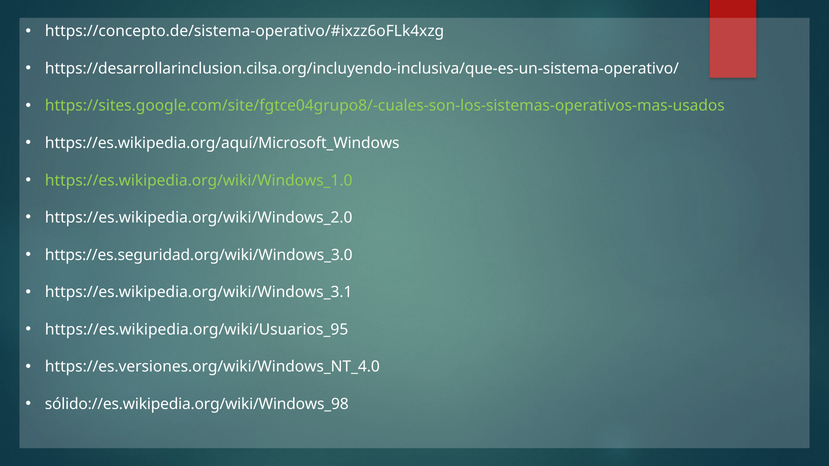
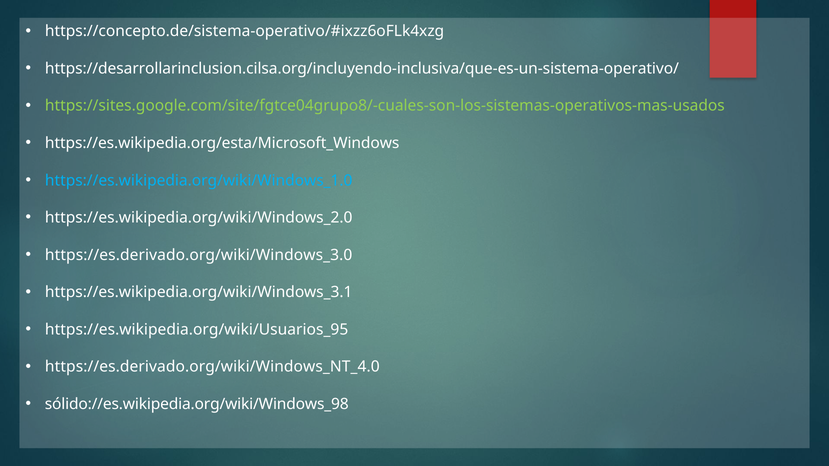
https://es.wikipedia.org/aquí/Microsoft_Windows: https://es.wikipedia.org/aquí/Microsoft_Windows -> https://es.wikipedia.org/esta/Microsoft_Windows (222, 143)
https://es.wikipedia.org/wiki/Windows_1.0 colour: light green -> light blue (199, 181)
https://es.seguridad.org/wiki/Windows_3.0: https://es.seguridad.org/wiki/Windows_3.0 -> https://es.derivado.org/wiki/Windows_3.0 (199, 255)
https://es.versiones.org/wiki/Windows_NT_4.0: https://es.versiones.org/wiki/Windows_NT_4.0 -> https://es.derivado.org/wiki/Windows_NT_4.0 (212, 367)
